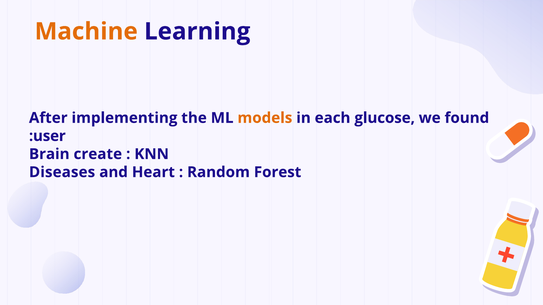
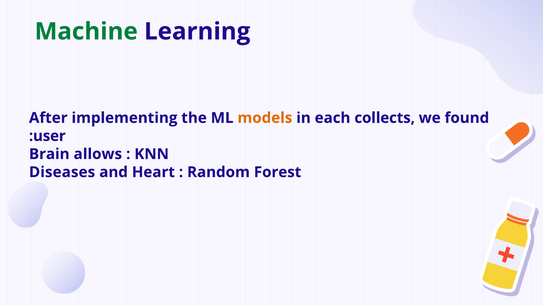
Machine colour: orange -> green (86, 32)
glucose: glucose -> collects (385, 118)
create: create -> allows (98, 154)
